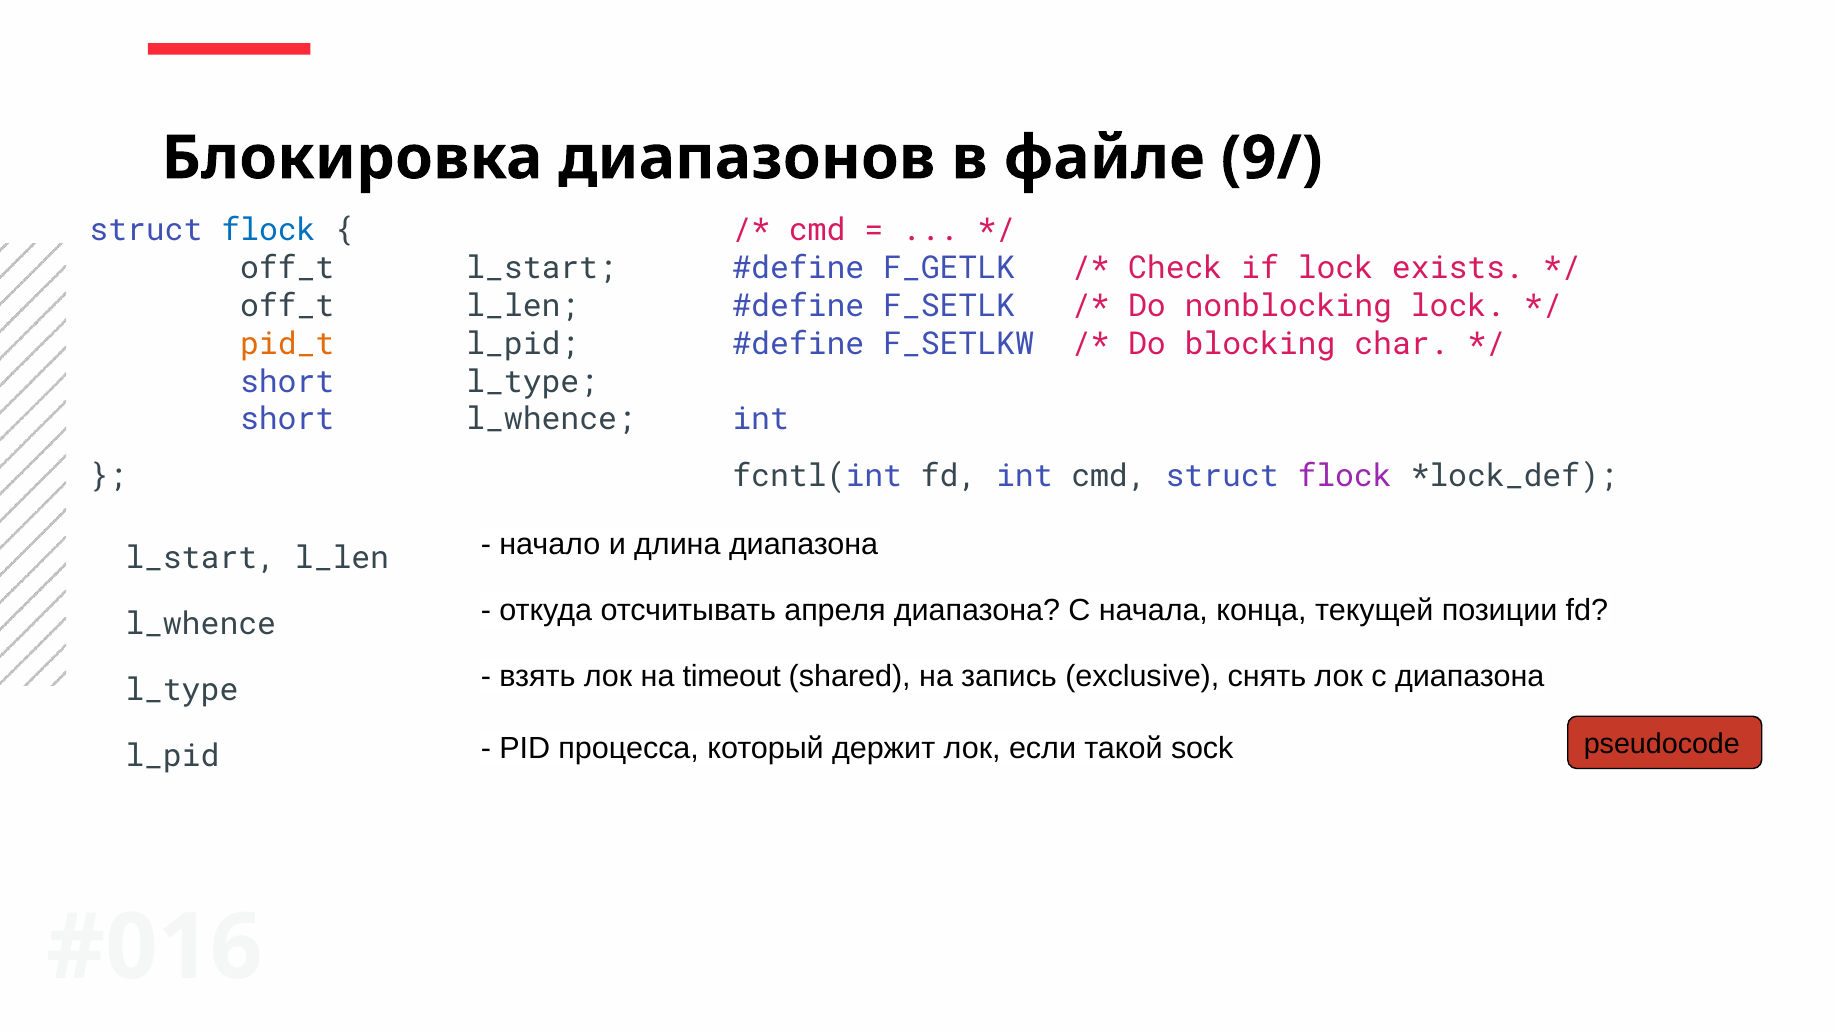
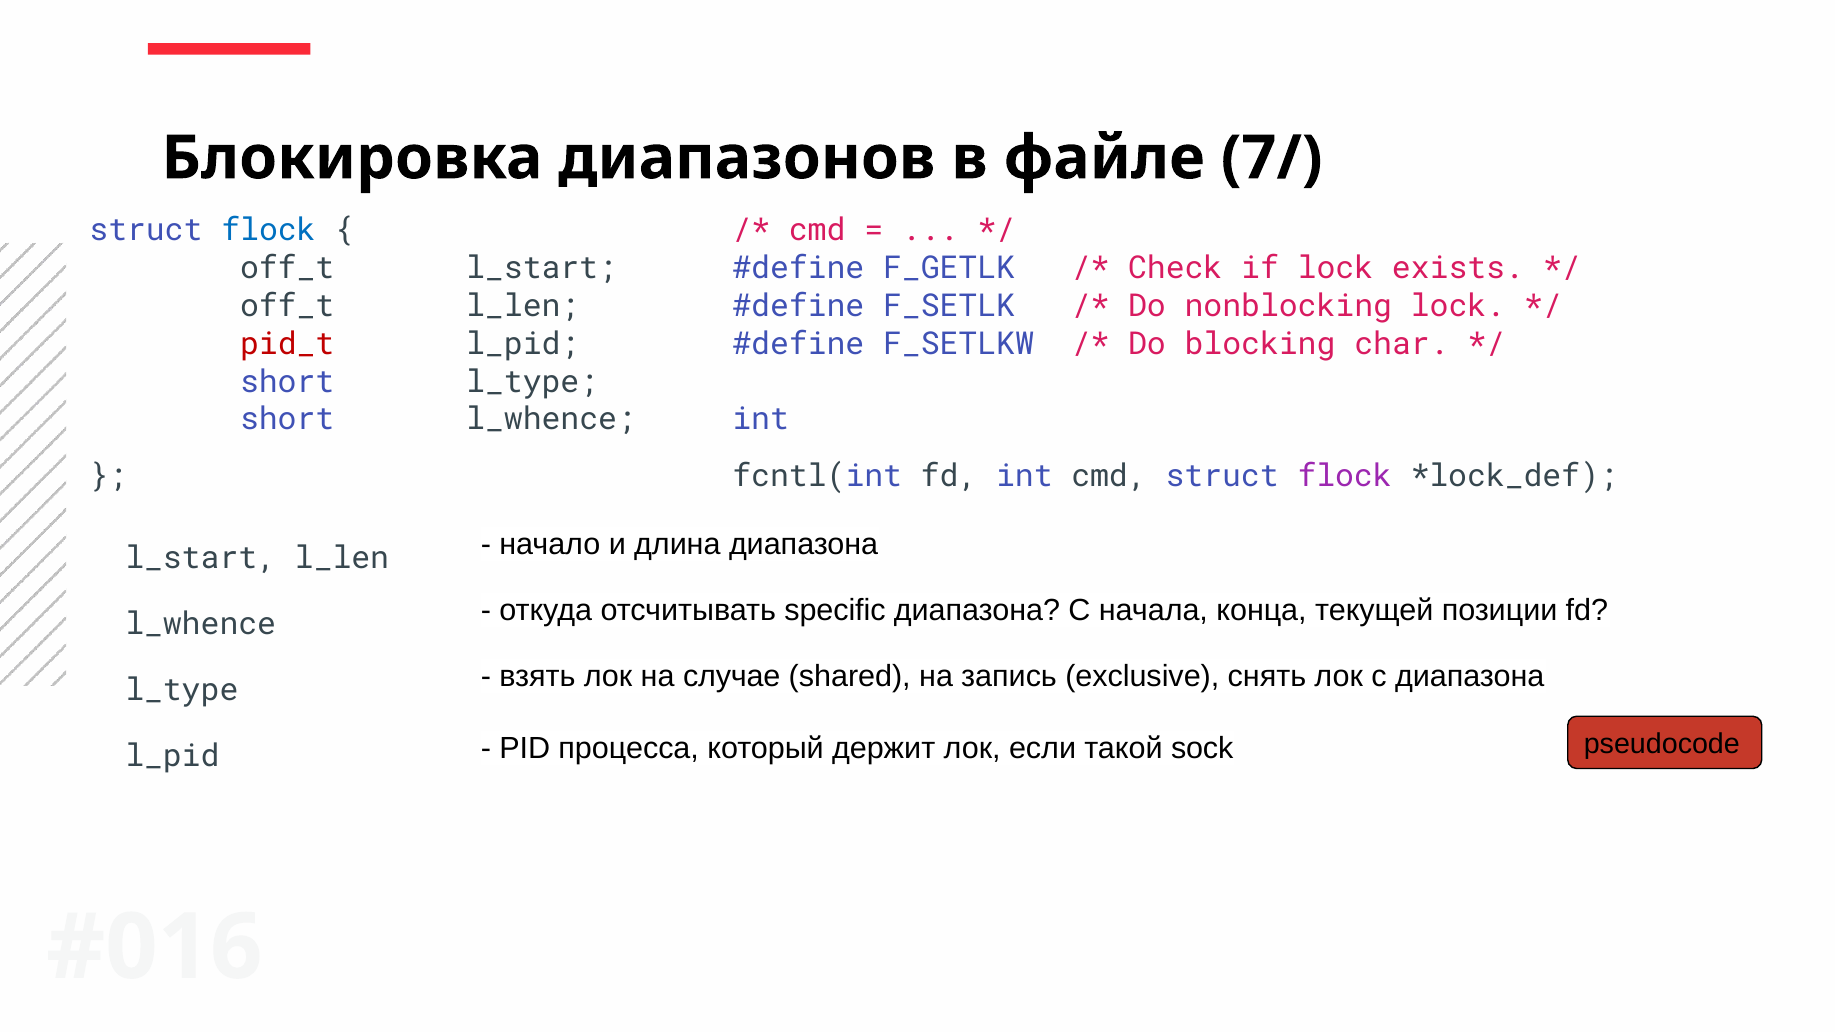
9/: 9/ -> 7/ (1272, 158)
pid_t colour: orange -> red (287, 344)
апреля: апреля -> specific (835, 611)
timeout: timeout -> случае (732, 677)
